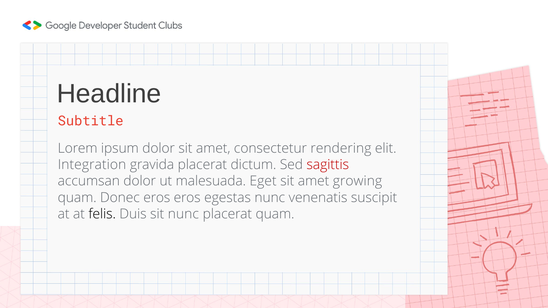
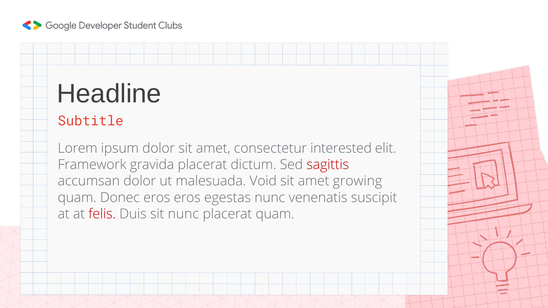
rendering: rendering -> interested (341, 148)
Integration: Integration -> Framework (92, 165)
Eget: Eget -> Void (263, 181)
felis colour: black -> red (102, 214)
